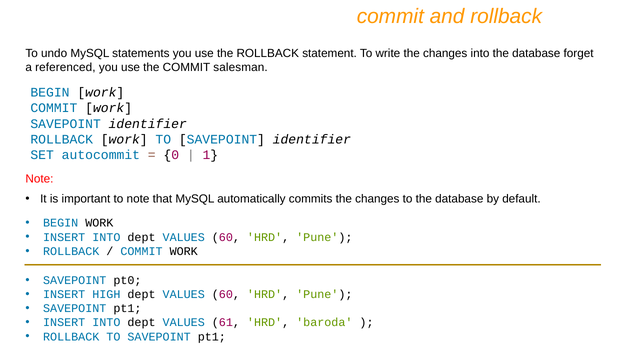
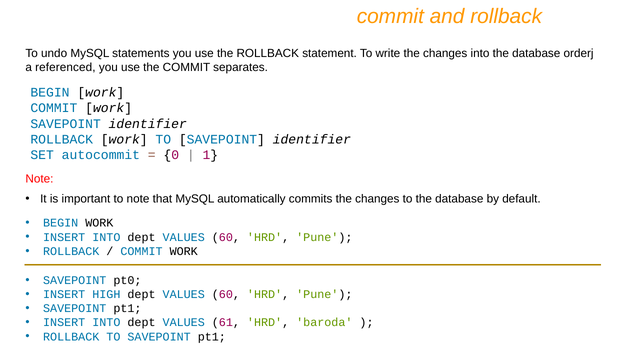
forget: forget -> orderj (579, 53)
salesman: salesman -> separates (241, 67)
